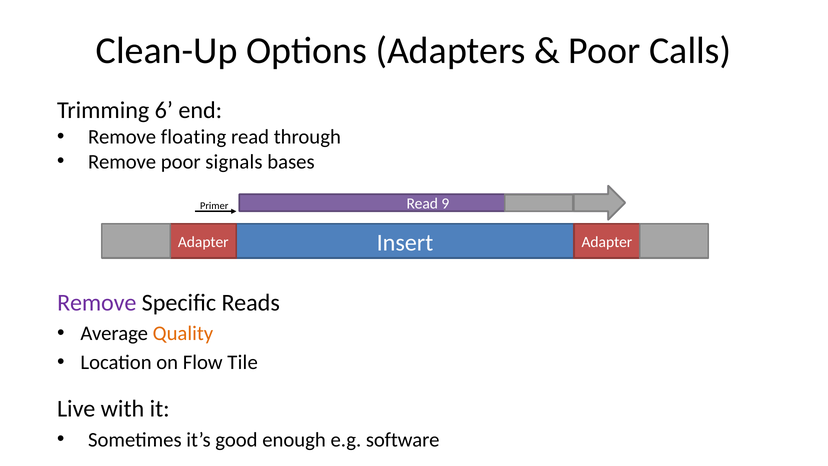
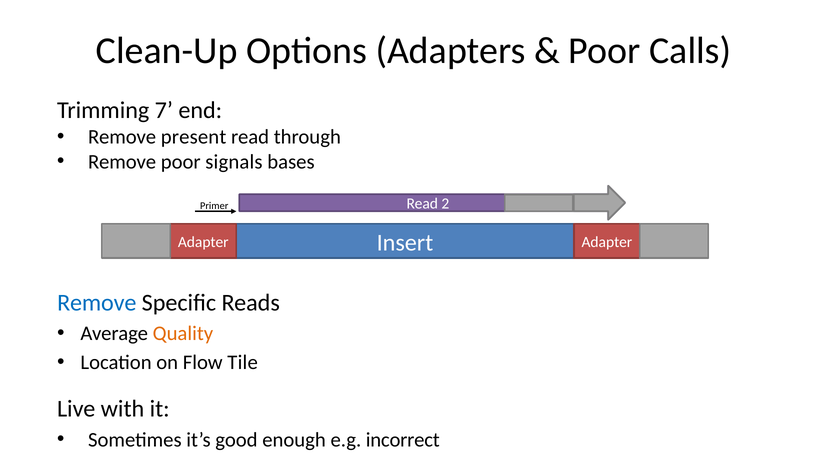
6: 6 -> 7 (164, 110)
floating: floating -> present (194, 137)
9: 9 -> 2 (445, 204)
Remove colour: purple -> blue (97, 303)
software: software -> incorrect (403, 439)
